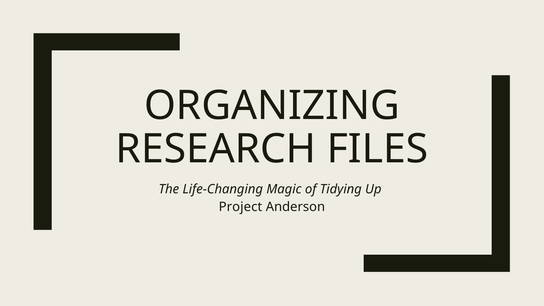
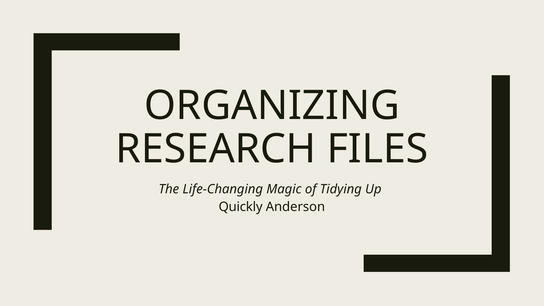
Project: Project -> Quickly (241, 207)
